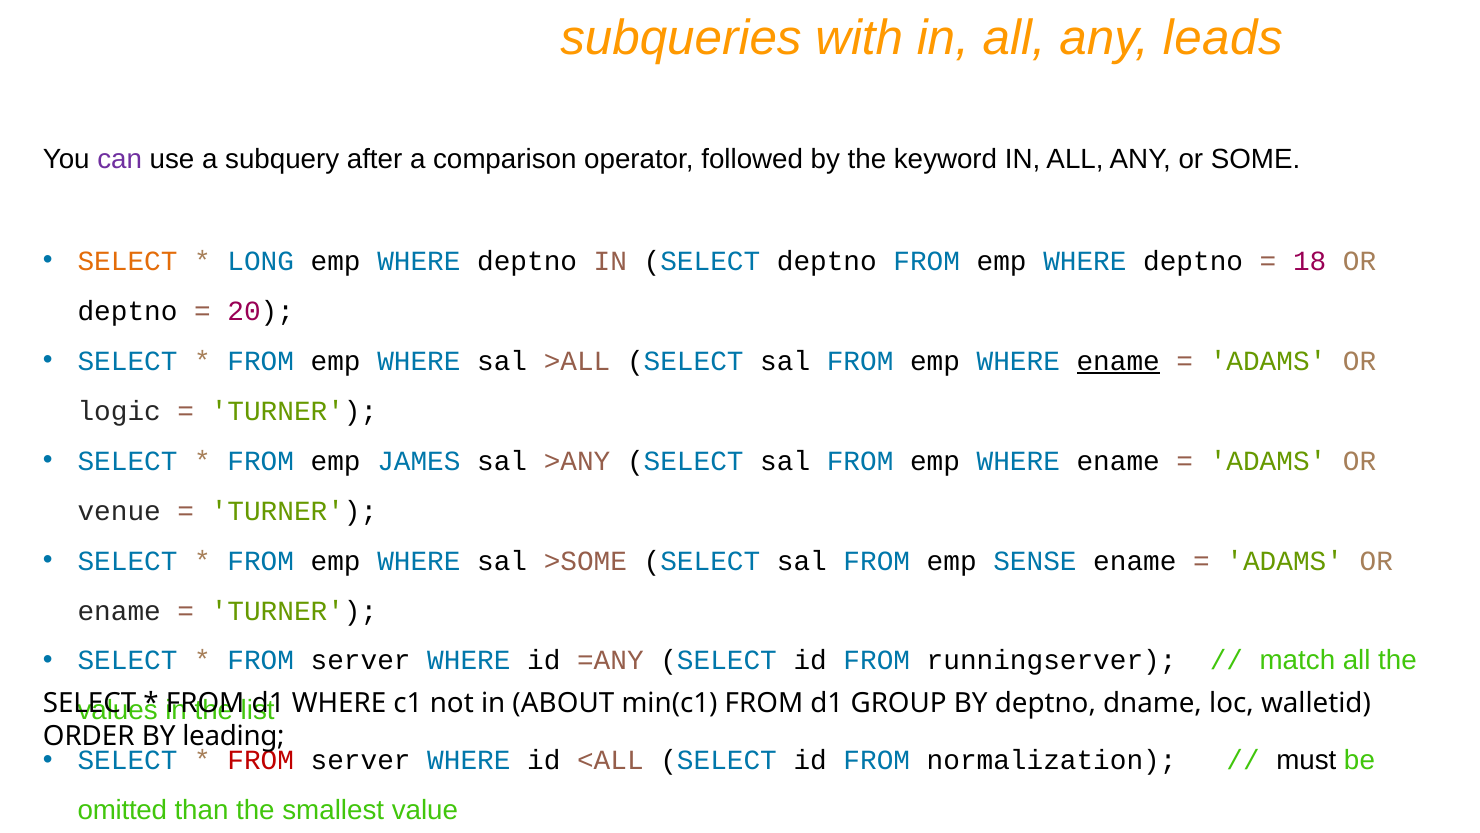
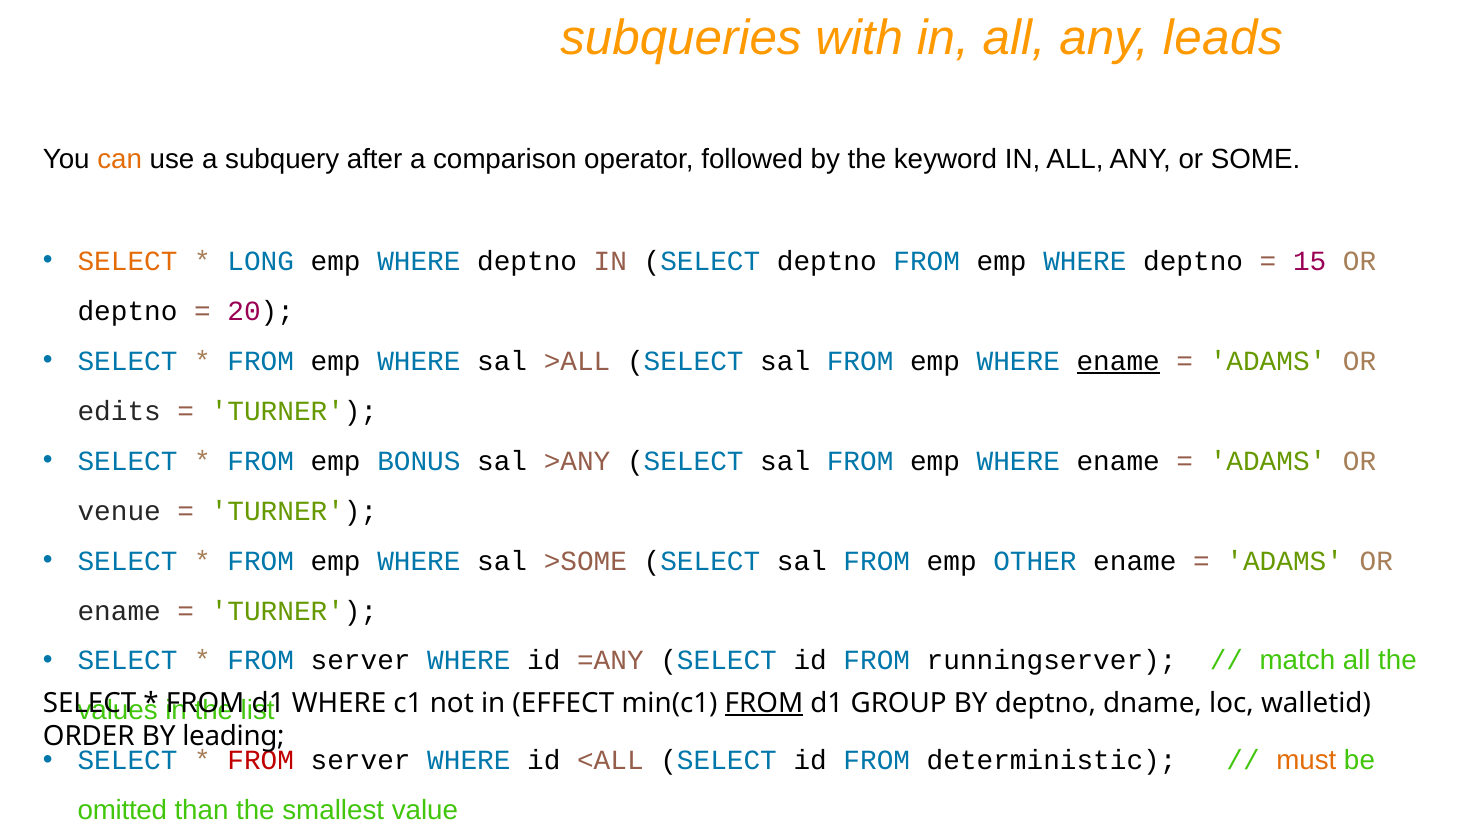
can colour: purple -> orange (120, 159)
18: 18 -> 15 (1310, 261)
logic: logic -> edits (119, 411)
JAMES: JAMES -> BONUS (419, 461)
SENSE: SENSE -> OTHER (1035, 561)
ABOUT: ABOUT -> EFFECT (563, 703)
FROM underline: none -> present (764, 703)
normalization: normalization -> deterministic (1052, 760)
must colour: black -> orange (1306, 760)
